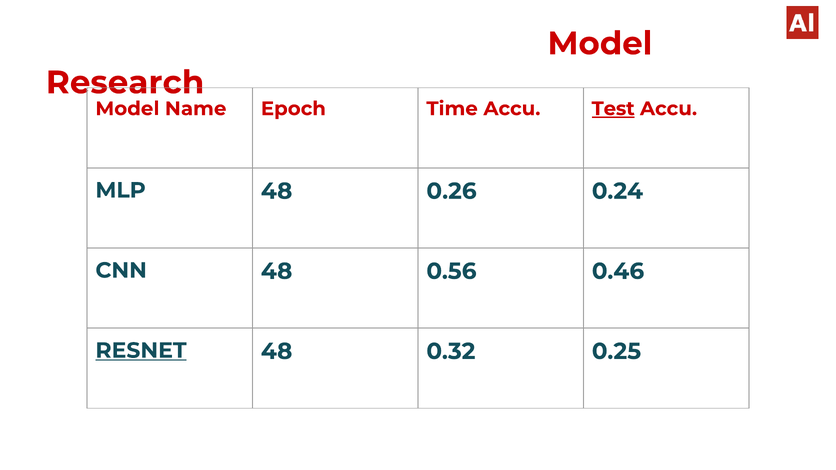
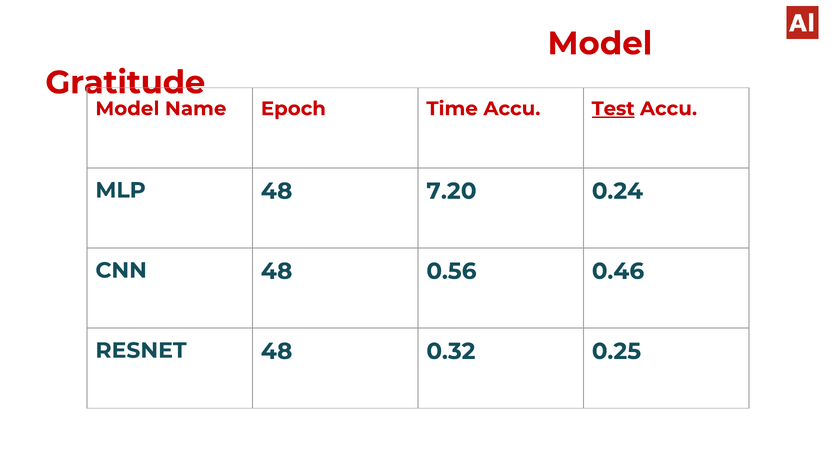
Research: Research -> Gratitude (125, 83)
0.26: 0.26 -> 7.20 (451, 191)
RESNET underline: present -> none (141, 351)
